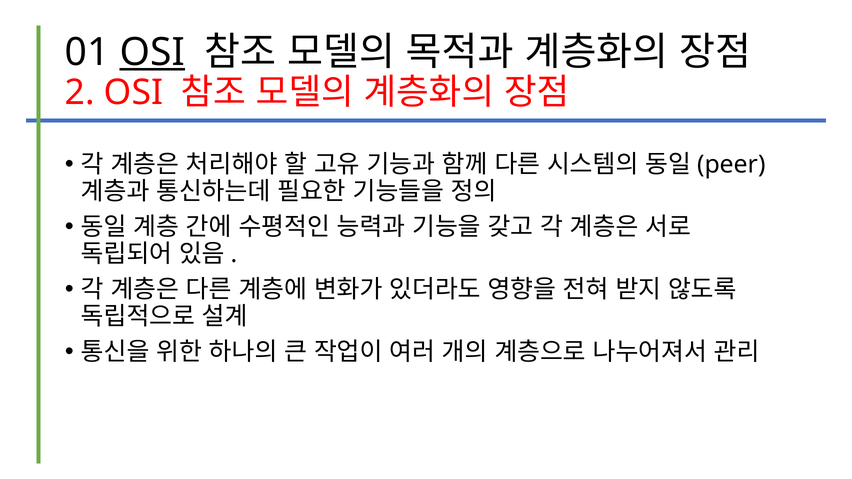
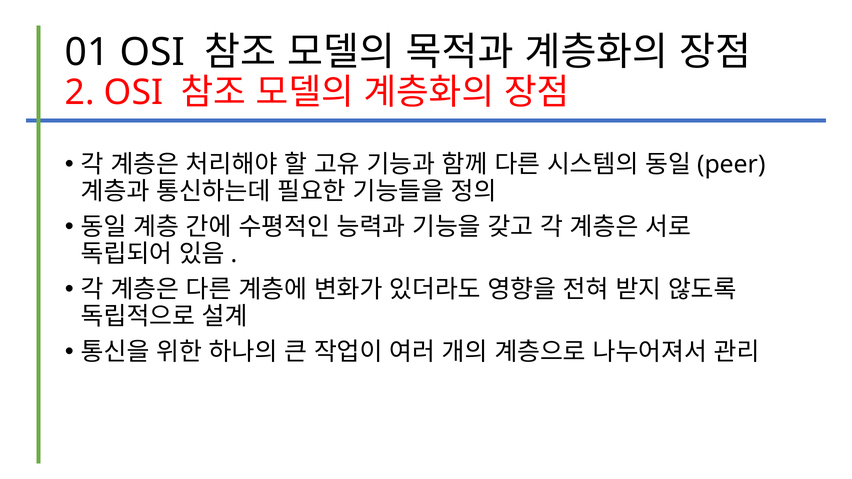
OSI underline: present -> none (152, 52)
